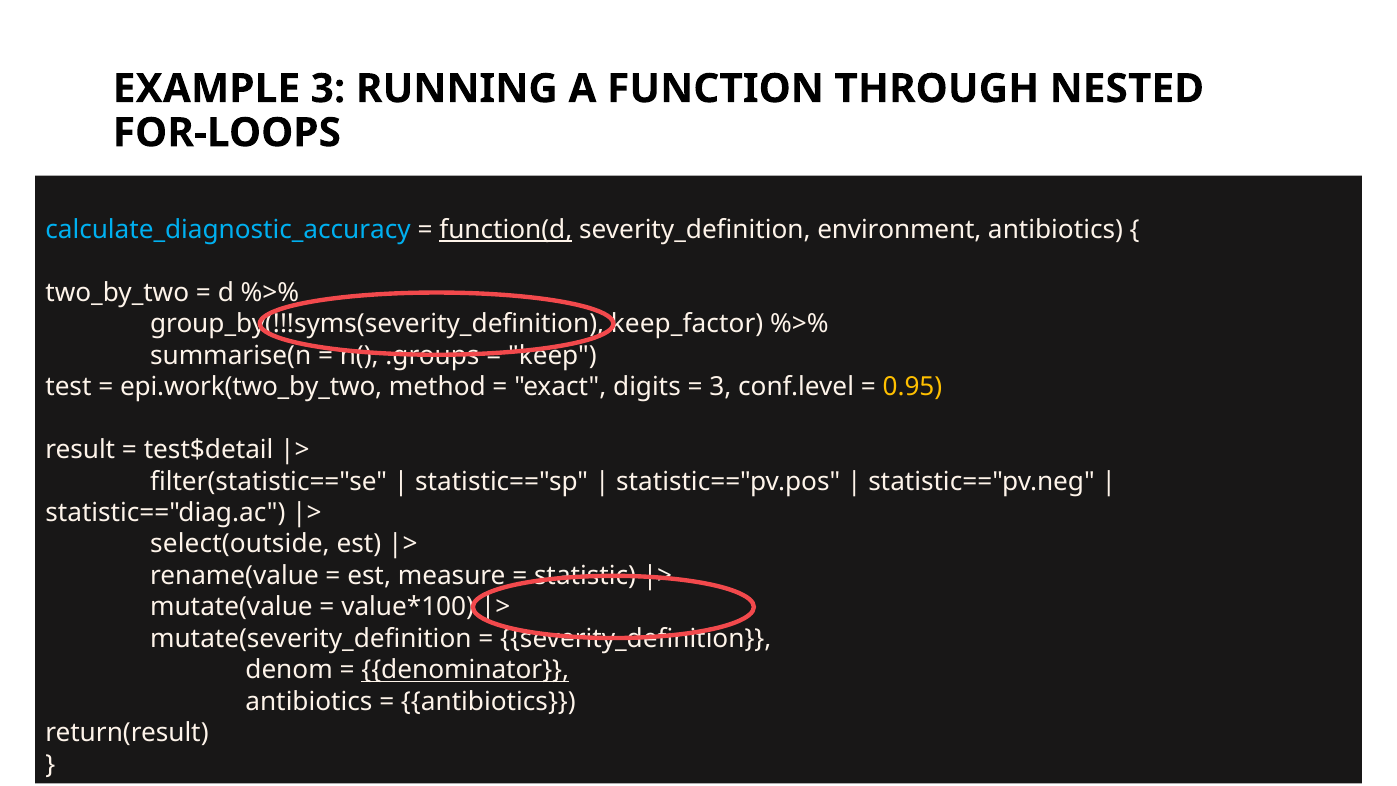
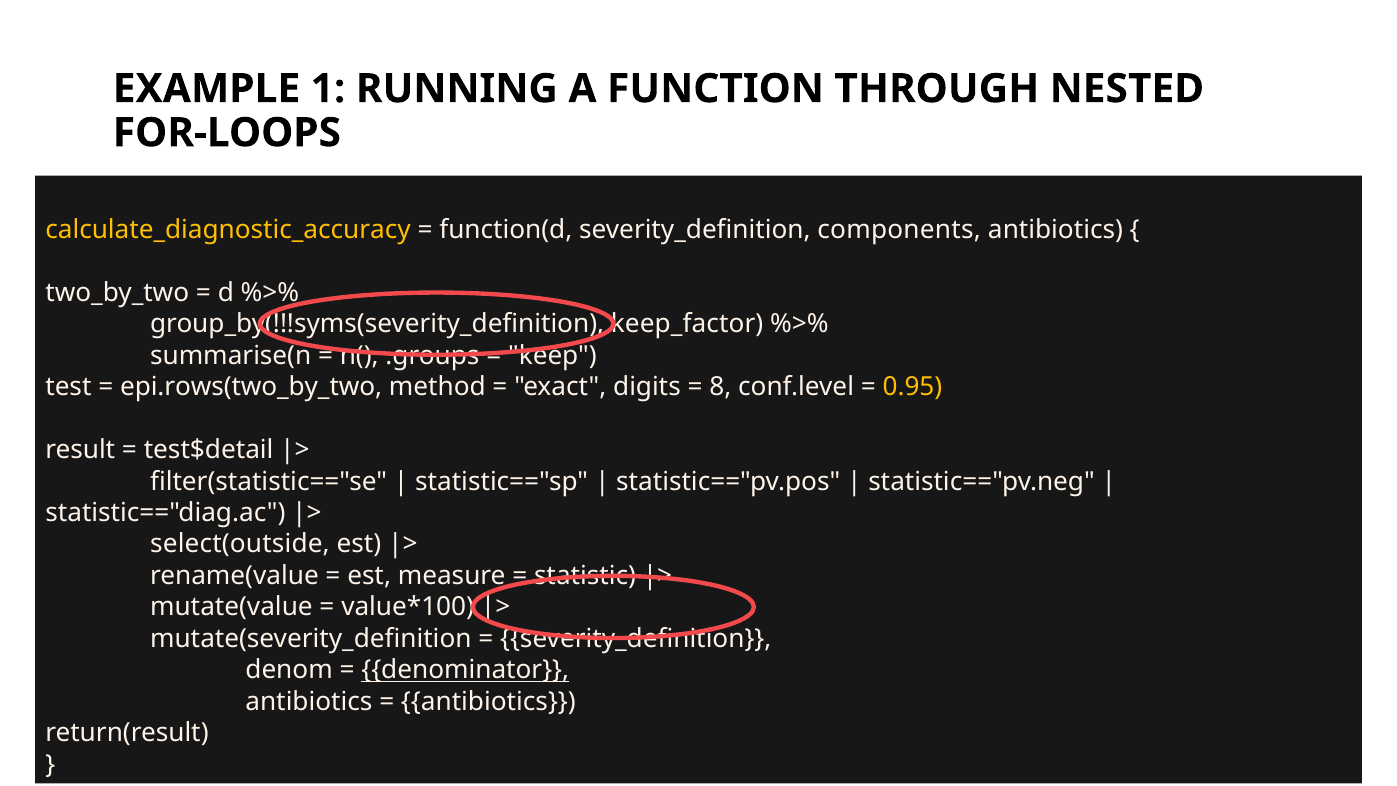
EXAMPLE 3: 3 -> 1 (328, 89)
calculate_diagnostic_accuracy colour: light blue -> yellow (228, 230)
function(d underline: present -> none (506, 230)
environment: environment -> components (899, 230)
epi.work(two_by_two: epi.work(two_by_two -> epi.rows(two_by_two (251, 387)
3: 3 -> 8 (720, 387)
